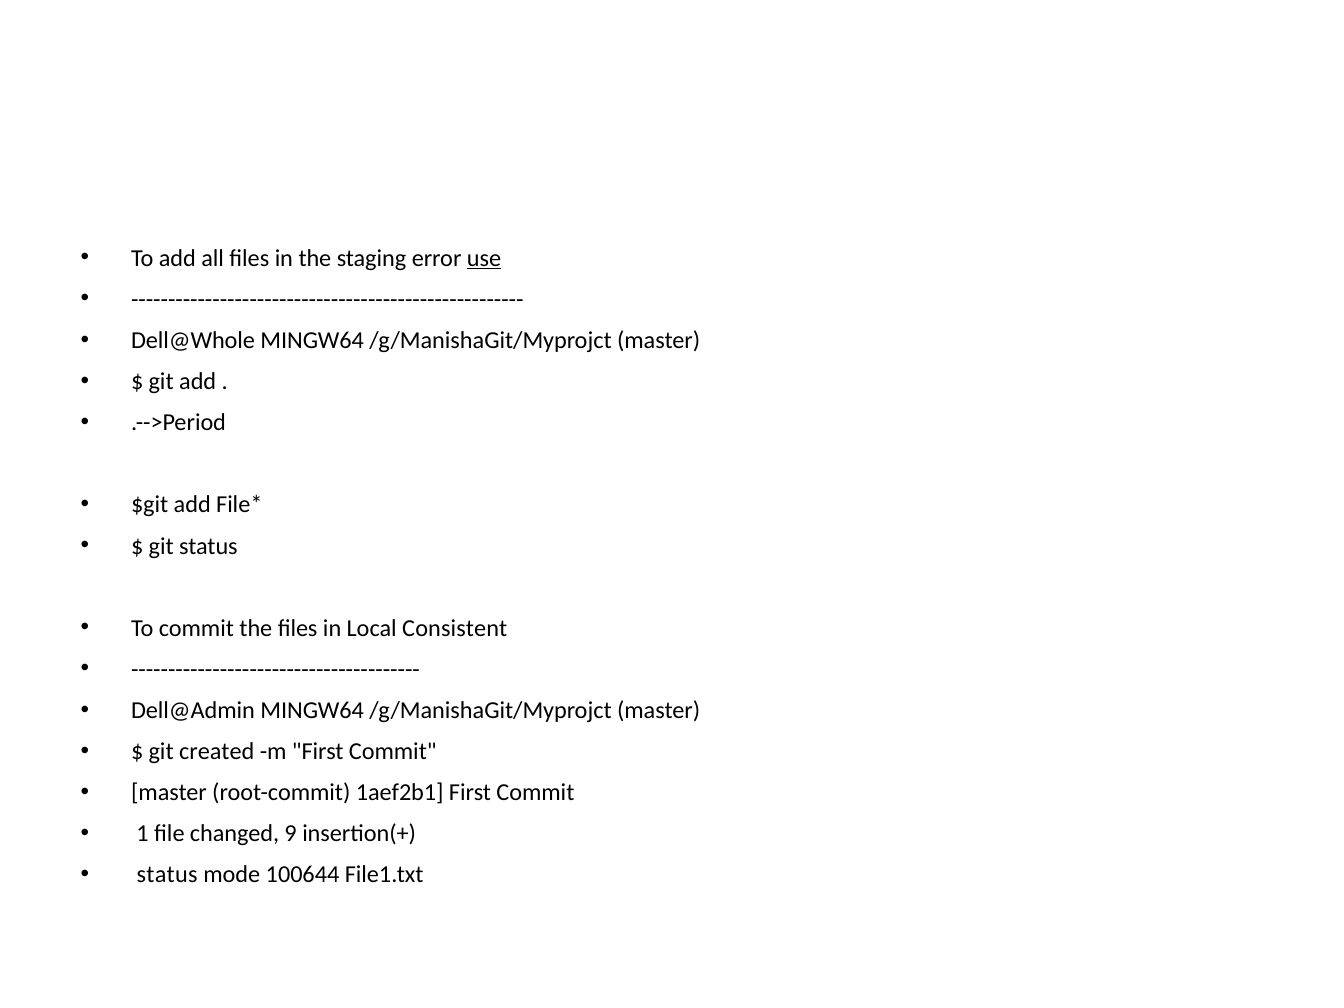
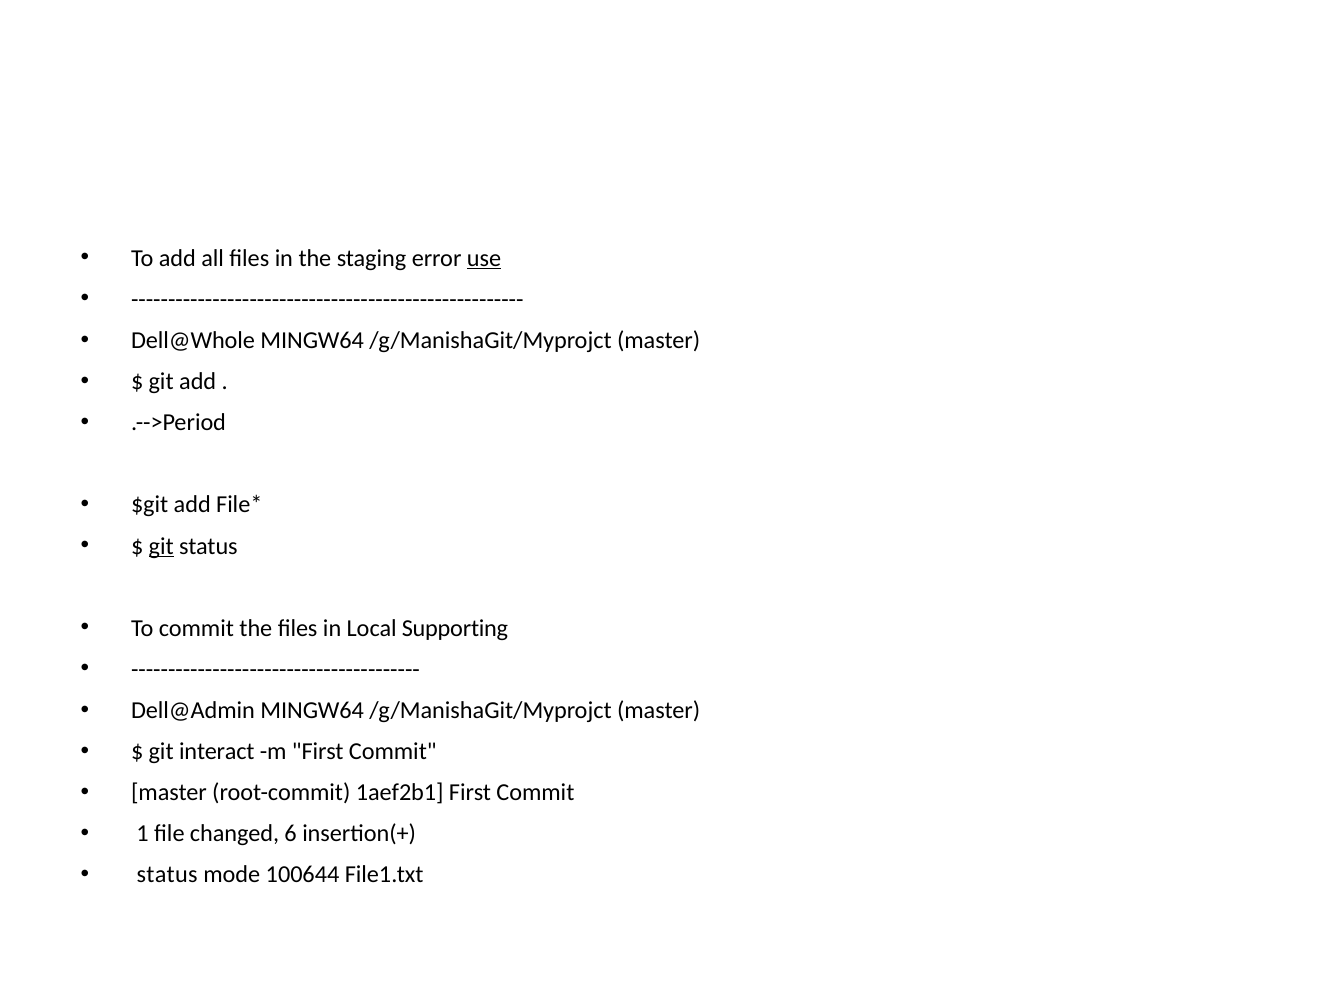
git underline: none -> present (161, 546)
Consistent: Consistent -> Supporting (455, 628)
created: created -> interact (217, 752)
9: 9 -> 6 (291, 834)
